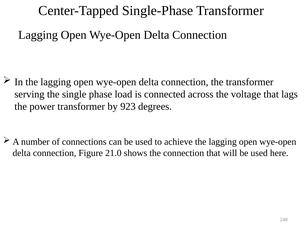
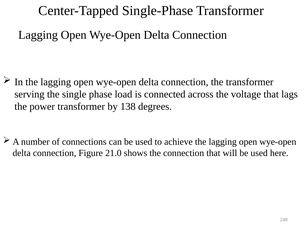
923: 923 -> 138 (128, 106)
